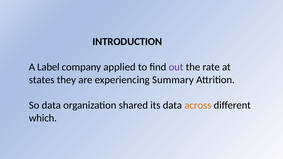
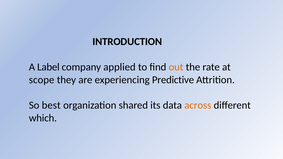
out colour: purple -> orange (176, 67)
states: states -> scope (42, 80)
Summary: Summary -> Predictive (173, 80)
So data: data -> best (51, 105)
